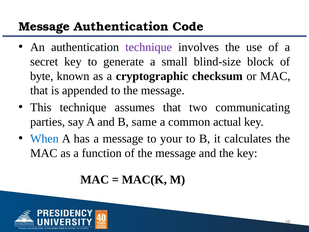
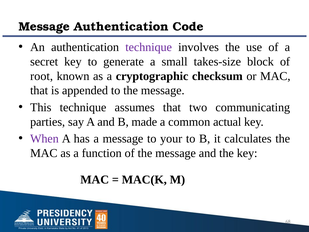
blind-size: blind-size -> takes-size (217, 62)
byte: byte -> root (42, 76)
same: same -> made (144, 122)
When colour: blue -> purple (44, 139)
